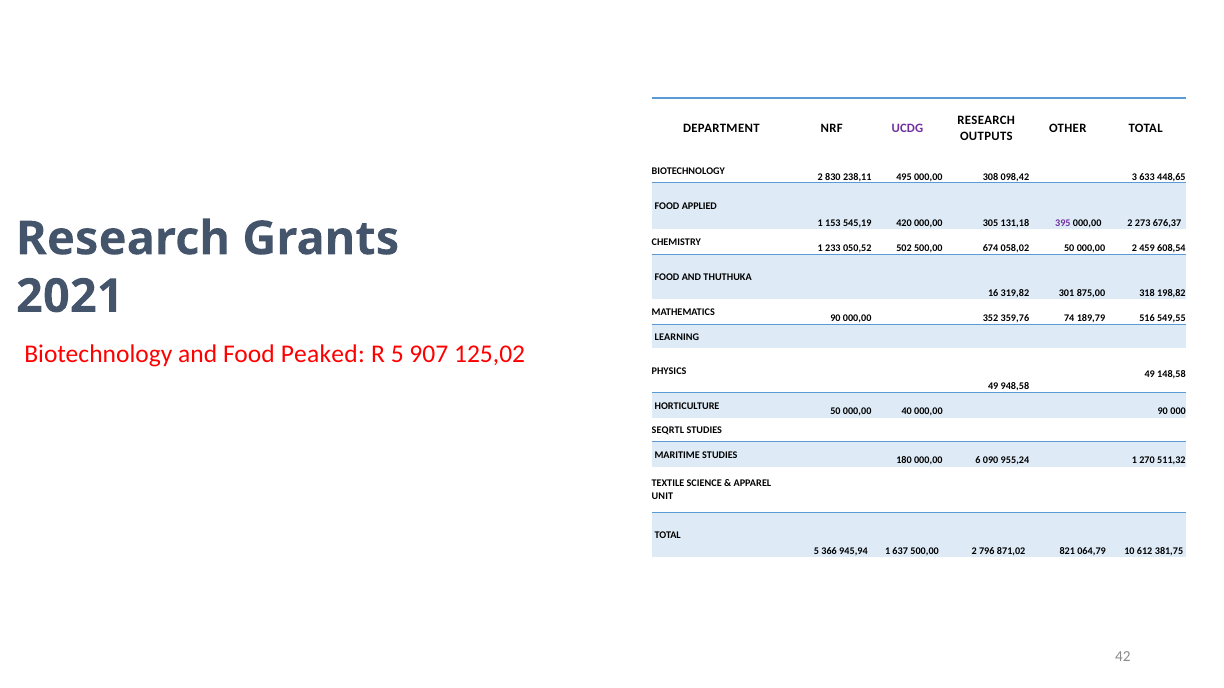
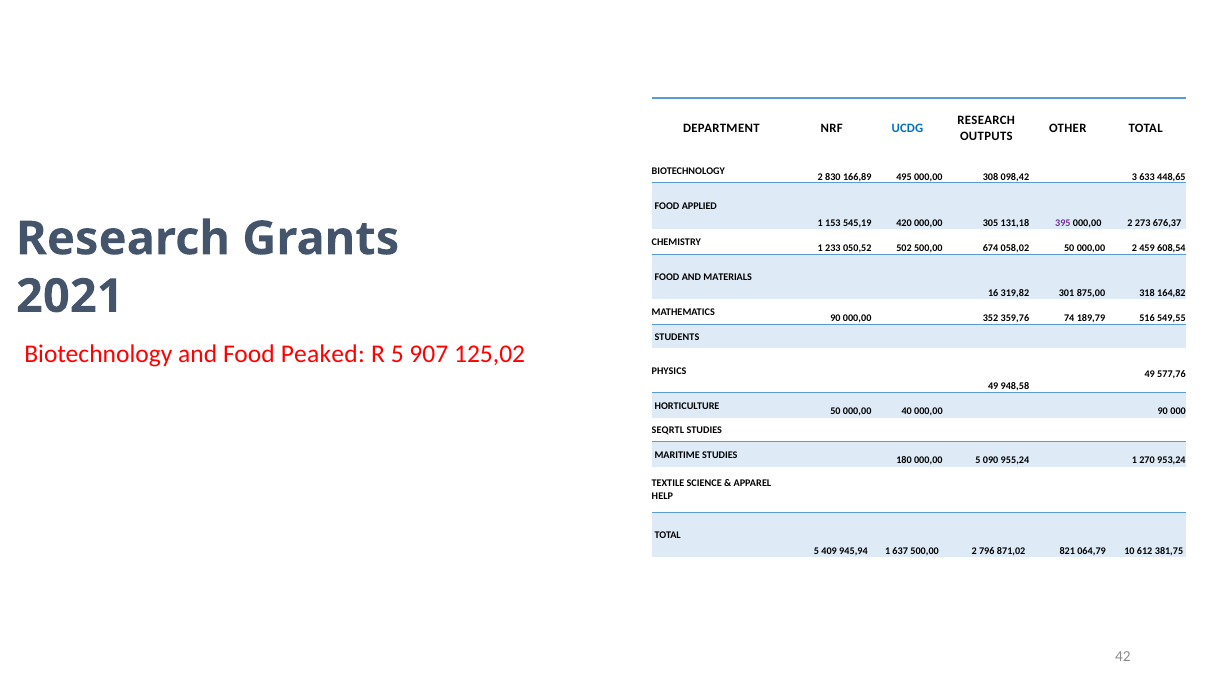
UCDG colour: purple -> blue (907, 129)
238,11: 238,11 -> 166,89 (857, 177)
THUTHUKA: THUTHUKA -> MATERIALS (728, 277)
198,82: 198,82 -> 164,82 (1171, 294)
LEARNING: LEARNING -> STUDENTS (677, 337)
148,58: 148,58 -> 577,76 (1171, 374)
000,00 6: 6 -> 5 (978, 461)
511,32: 511,32 -> 953,24 (1171, 461)
UNIT: UNIT -> HELP (662, 497)
366: 366 -> 409 (829, 552)
